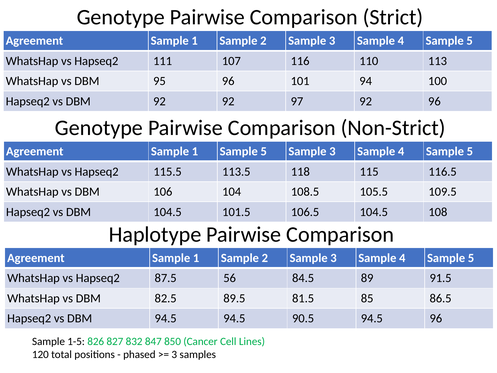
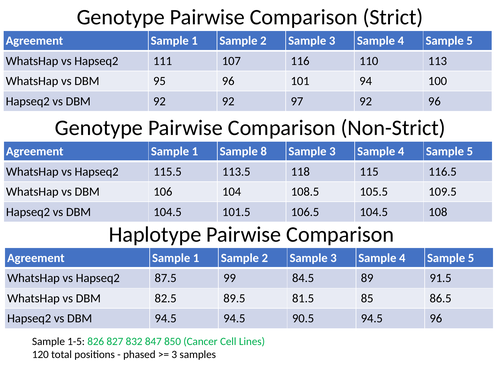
1 Sample 5: 5 -> 8 (264, 151)
56: 56 -> 99 (230, 278)
